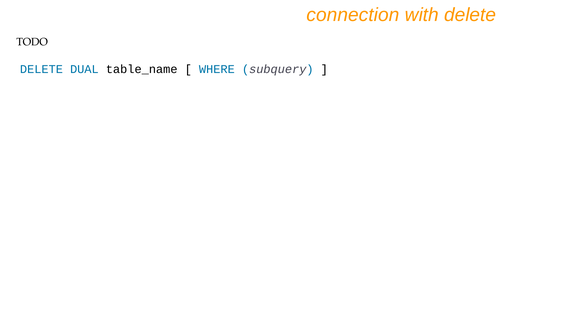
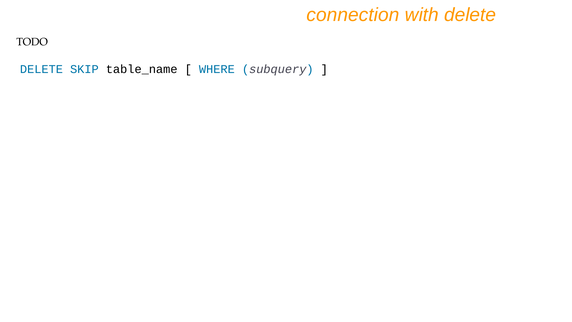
DUAL: DUAL -> SKIP (84, 69)
